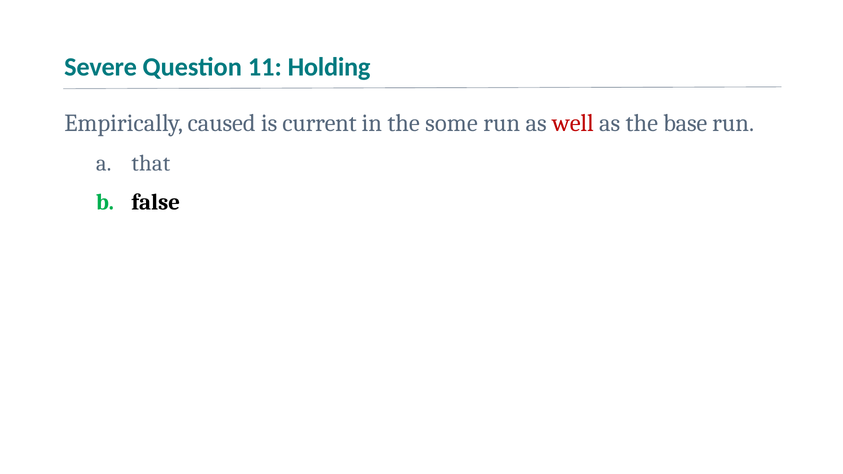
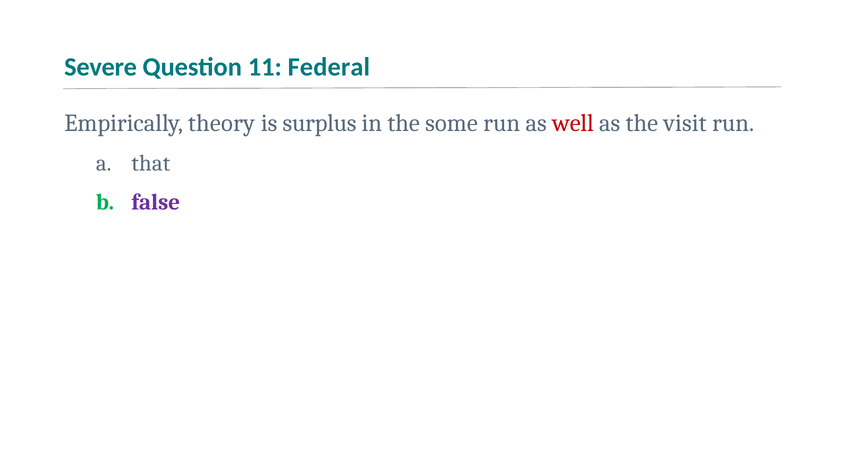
Holding: Holding -> Federal (329, 67)
caused: caused -> theory (221, 123)
current: current -> surplus (320, 123)
base: base -> visit (685, 123)
false colour: black -> purple (156, 202)
